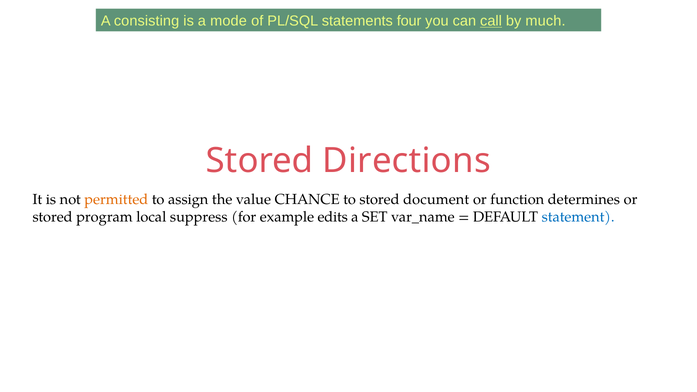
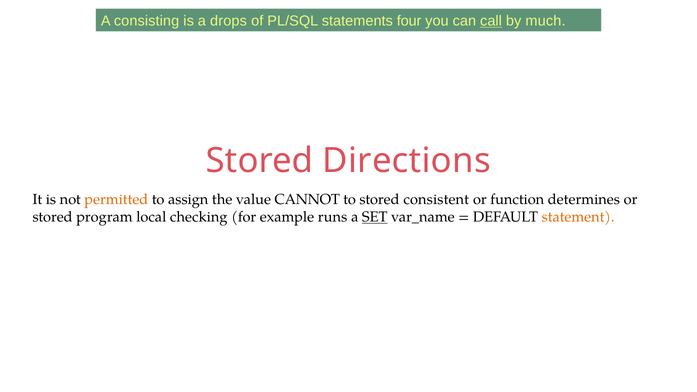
mode: mode -> drops (229, 21)
CHANCE: CHANCE -> CANNOT (307, 200)
document: document -> consistent (436, 200)
suppress: suppress -> checking (199, 217)
edits: edits -> runs (333, 217)
SET underline: none -> present (375, 217)
statement colour: blue -> orange (578, 217)
